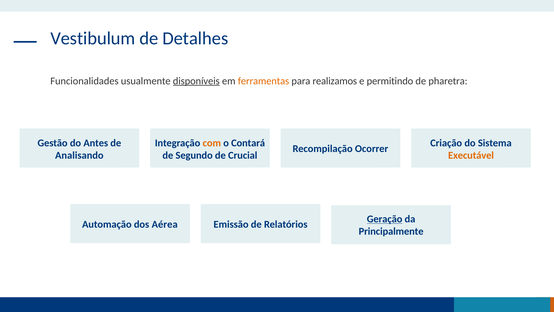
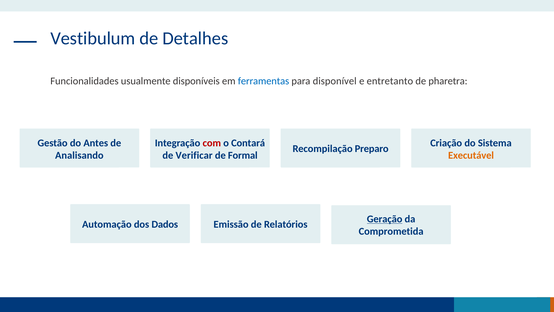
disponíveis underline: present -> none (196, 81)
ferramentas colour: orange -> blue (263, 81)
realizamos: realizamos -> disponível (335, 81)
permitindo: permitindo -> entretanto (390, 81)
com colour: orange -> red (212, 143)
Ocorrer: Ocorrer -> Preparo (372, 148)
Segundo: Segundo -> Verificar (194, 155)
Crucial: Crucial -> Formal (243, 155)
Aérea: Aérea -> Dados (165, 224)
Principalmente: Principalmente -> Comprometida (391, 231)
